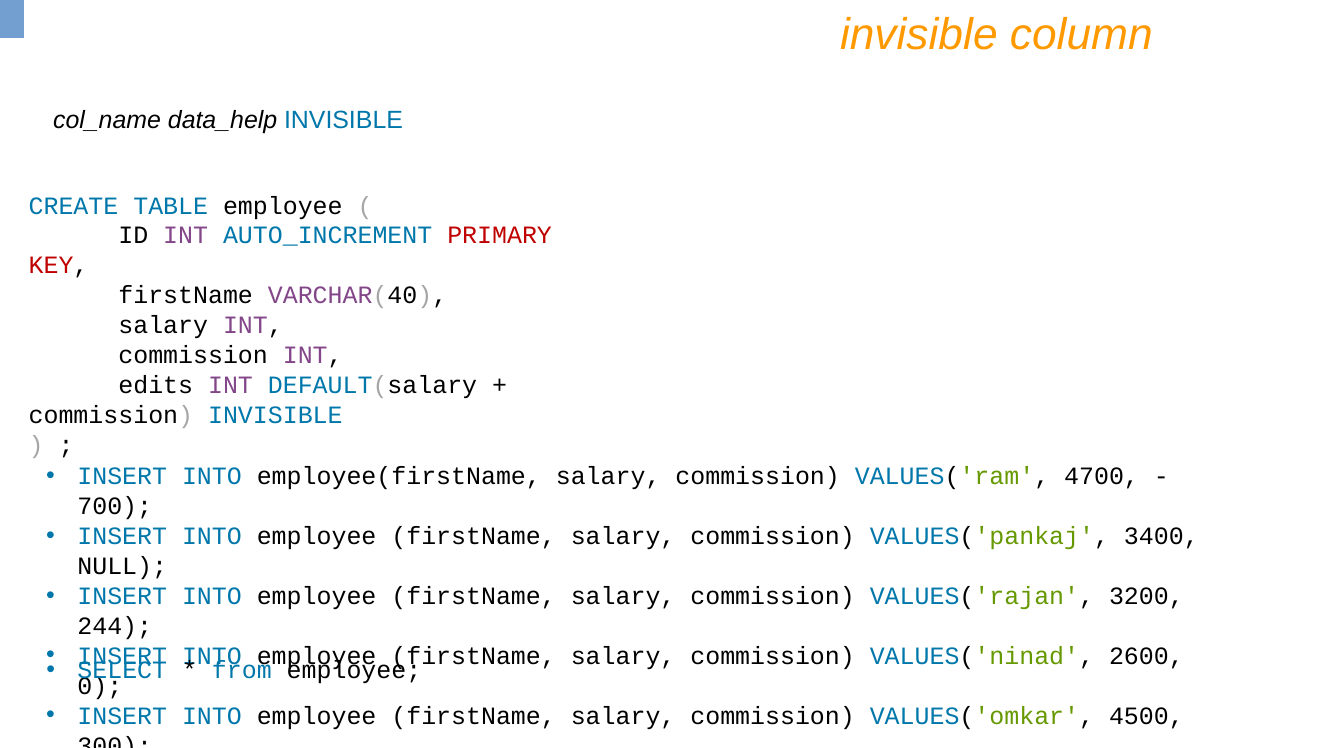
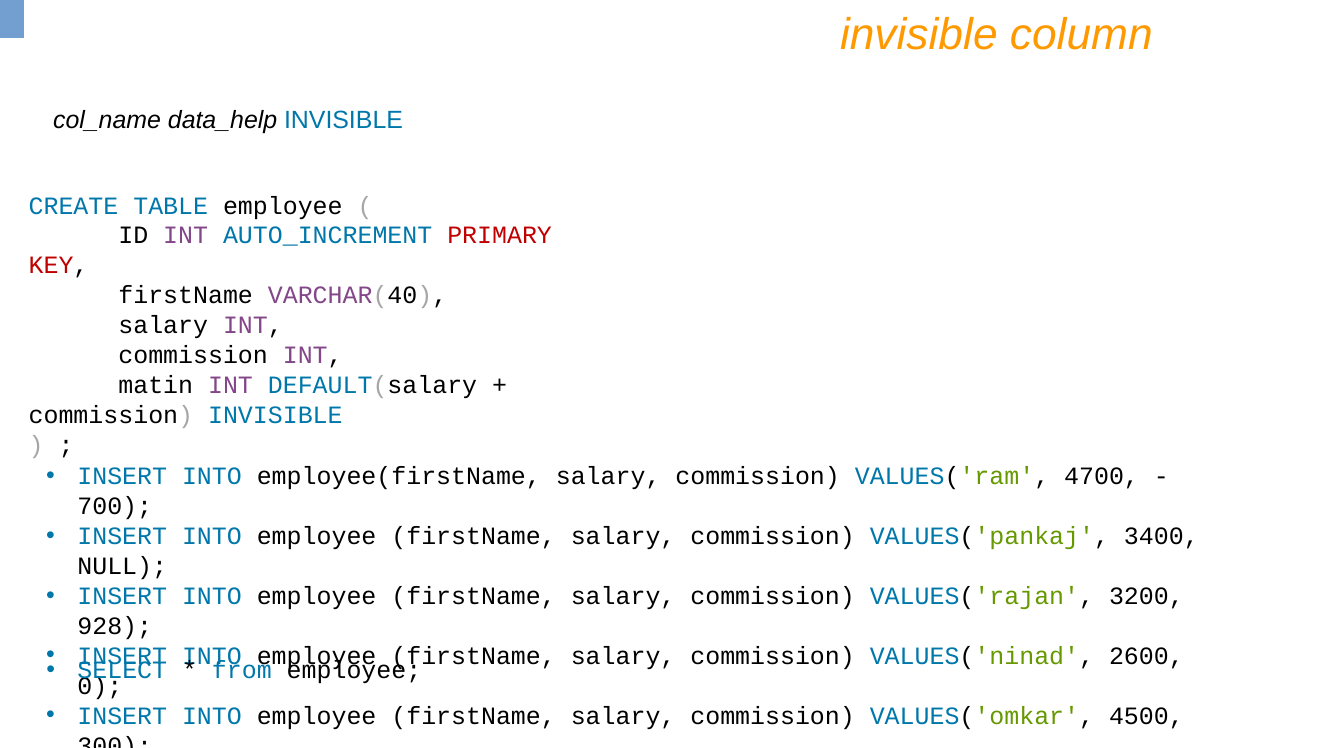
edits: edits -> matin (156, 385)
244: 244 -> 928 (115, 626)
